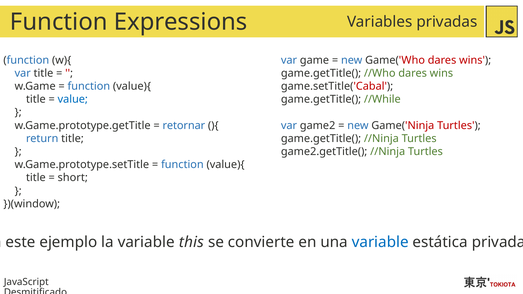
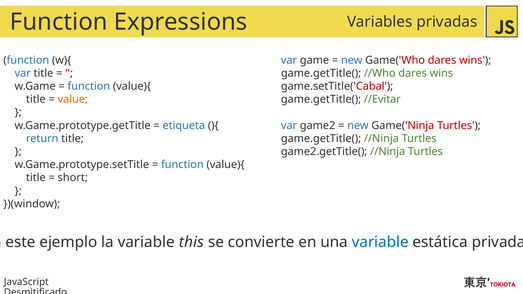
value colour: blue -> orange (73, 99)
//While: //While -> //Evitar (382, 99)
retornar: retornar -> etiqueta (184, 126)
